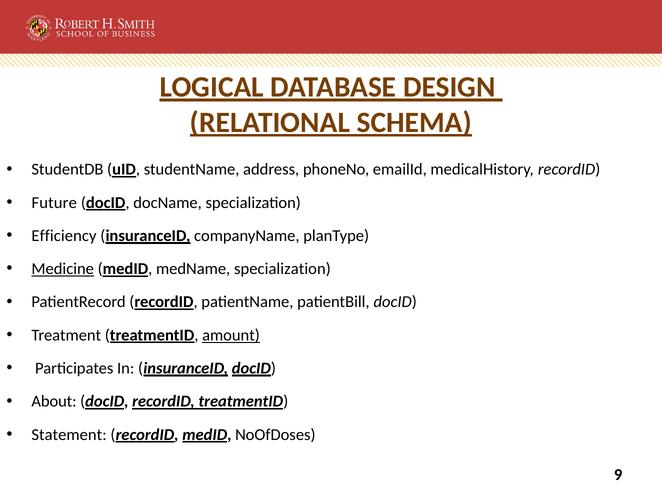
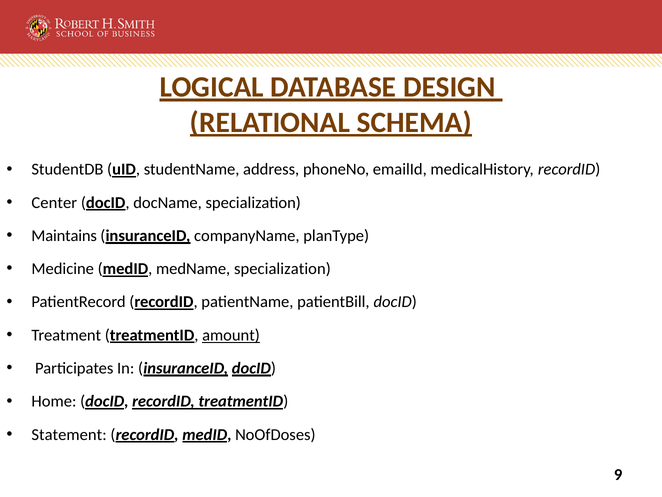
Future: Future -> Center (54, 202)
Efficiency: Efficiency -> Maintains (64, 236)
Medicine underline: present -> none (63, 269)
About: About -> Home (54, 401)
